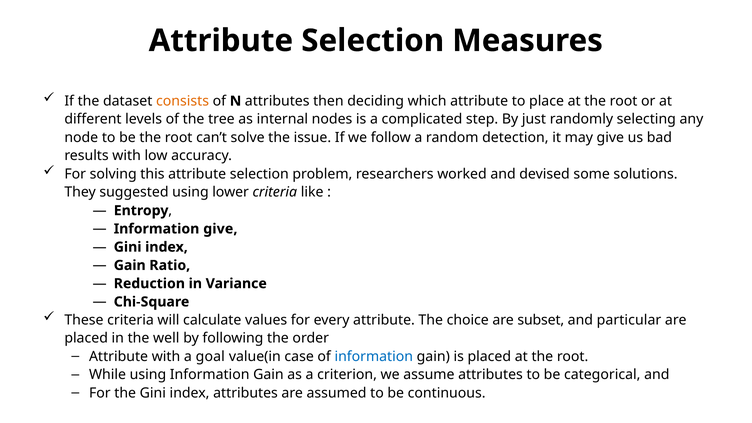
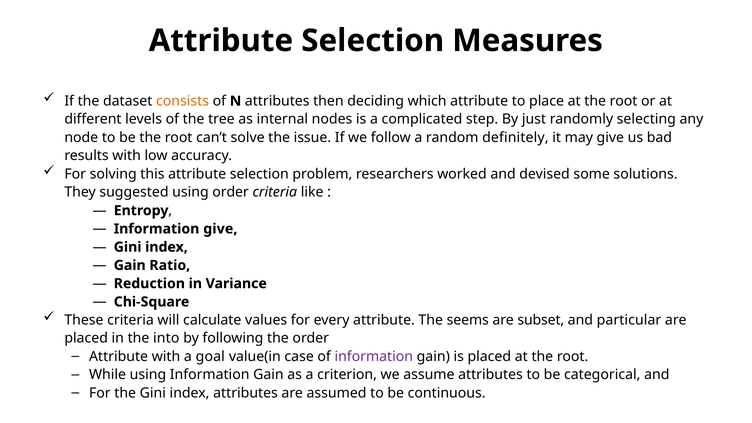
detection: detection -> definitely (515, 138)
using lower: lower -> order (231, 192)
choice: choice -> seems (468, 320)
well: well -> into (166, 338)
information colour: blue -> purple (374, 357)
